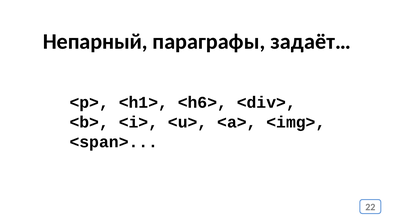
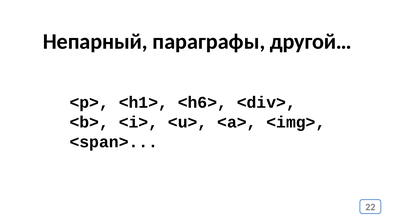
задаёт…: задаёт… -> другой… (311, 41)
